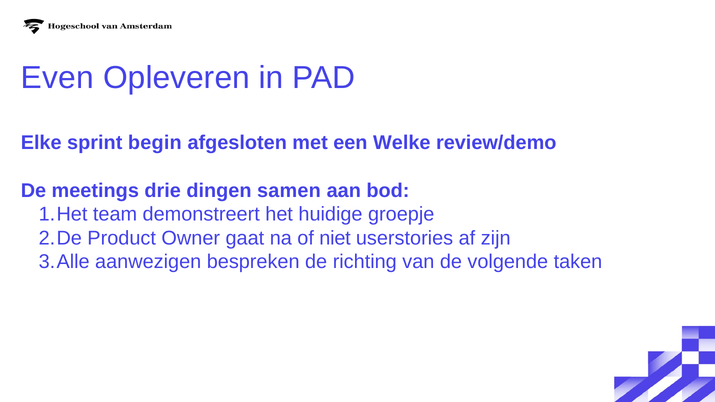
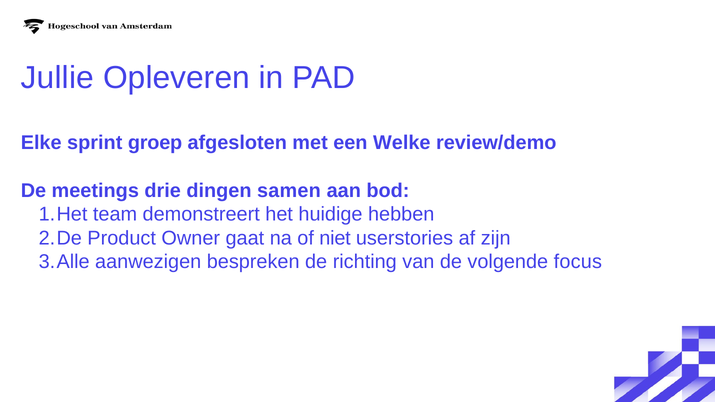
Even: Even -> Jullie (57, 78)
begin: begin -> groep (155, 143)
groepje: groepje -> hebben (401, 214)
taken: taken -> focus (578, 262)
